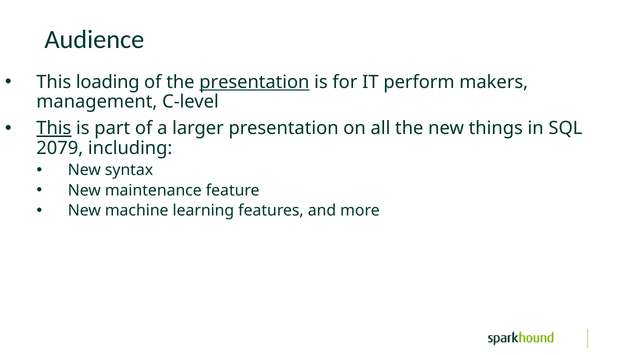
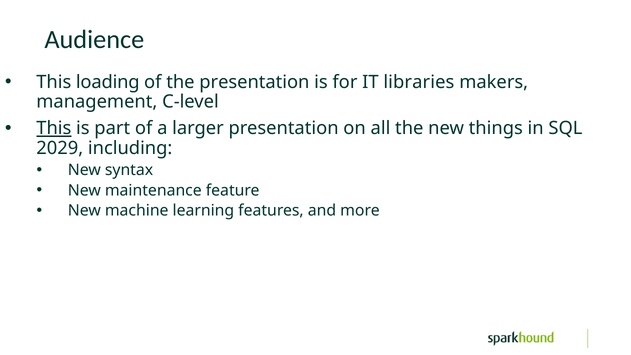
presentation underline: present -> none (254, 82)
perform: perform -> libraries (419, 82)
2079: 2079 -> 2029 (60, 148)
